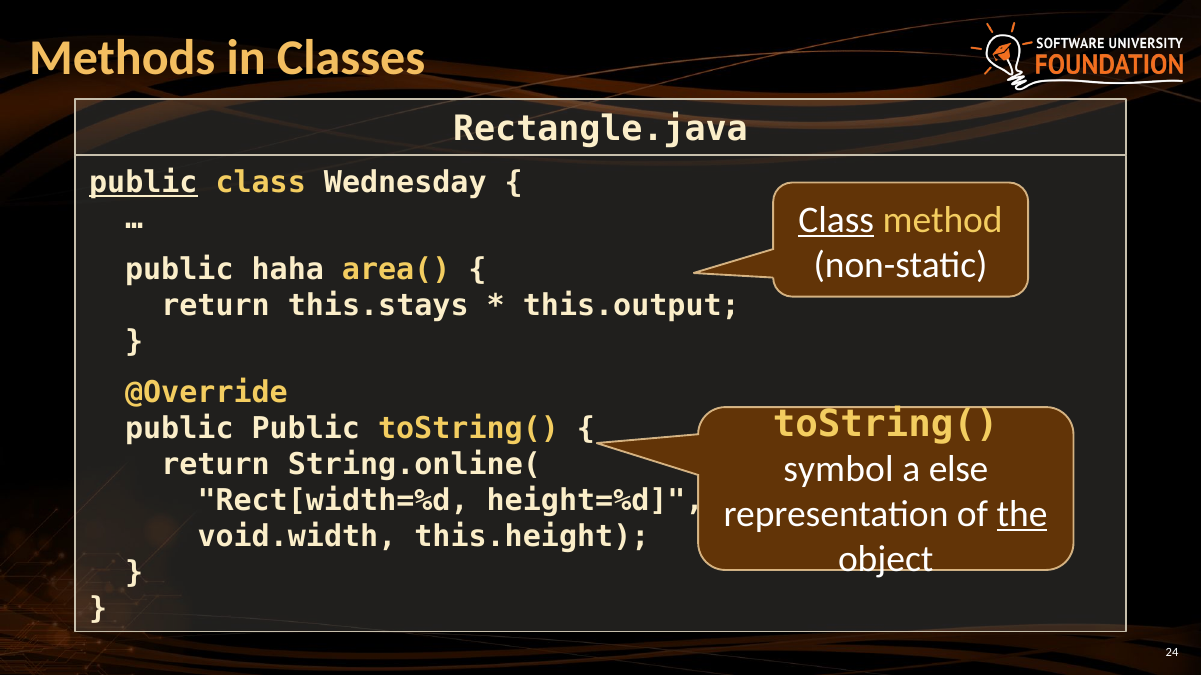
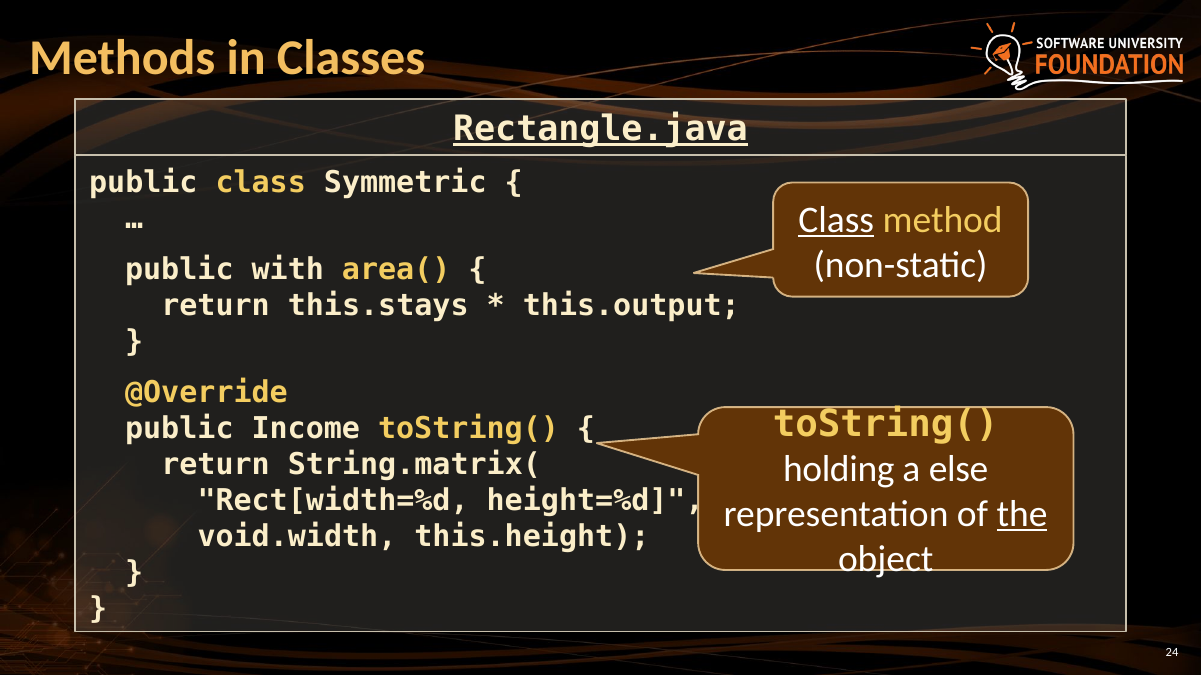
Rectangle.java underline: none -> present (600, 130)
public underline: present -> none (143, 183)
Wednesday: Wednesday -> Symmetric (405, 183)
haha: haha -> with (288, 270)
public Public: Public -> Income (306, 429)
String.online(: String.online( -> String.matrix( (414, 465)
symbol: symbol -> holding (839, 469)
